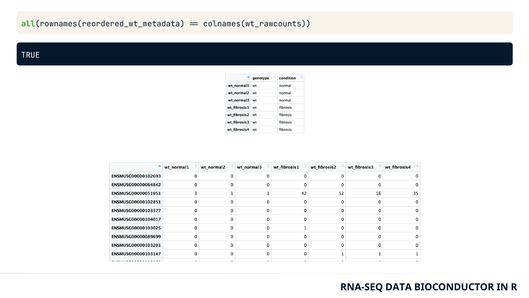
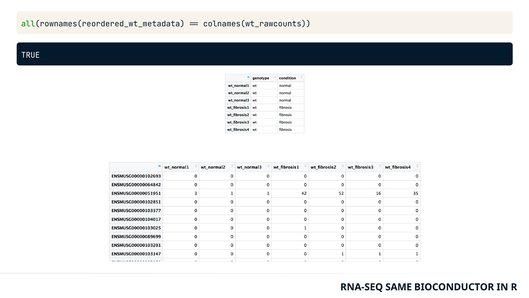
DATA: DATA -> SAME (399, 287)
